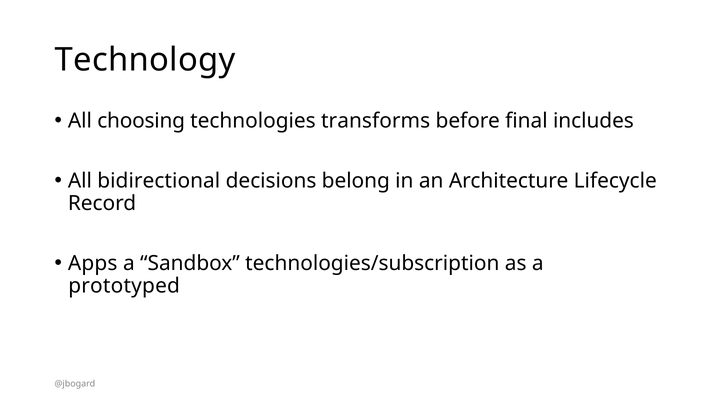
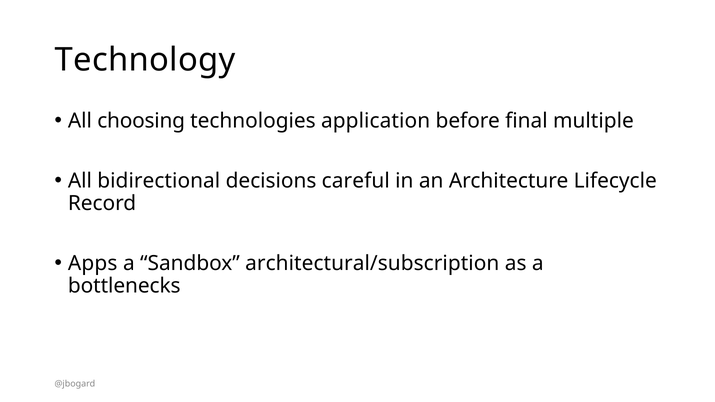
transforms: transforms -> application (376, 121)
includes: includes -> multiple (593, 121)
belong: belong -> careful (356, 181)
technologies/subscription: technologies/subscription -> architectural/subscription (372, 263)
prototyped: prototyped -> bottlenecks (124, 286)
